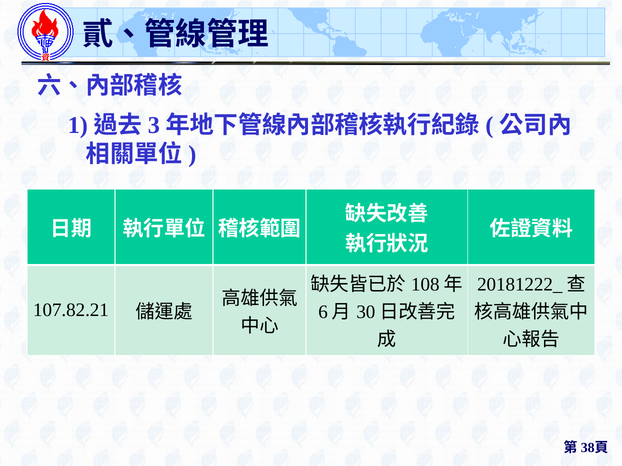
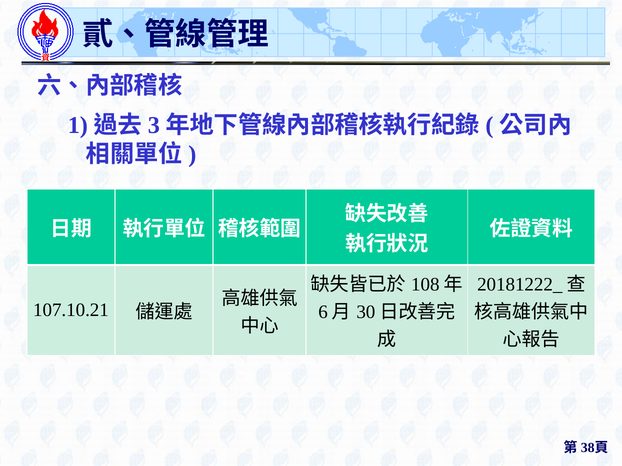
107.82.21: 107.82.21 -> 107.10.21 (71, 311)
